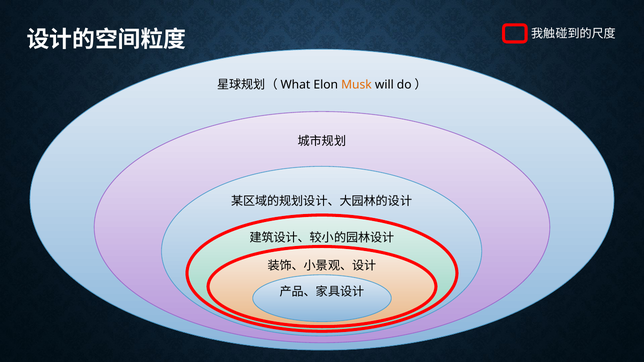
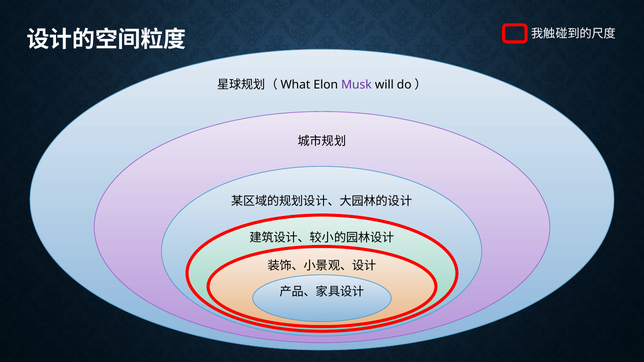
Musk colour: orange -> purple (356, 85)
